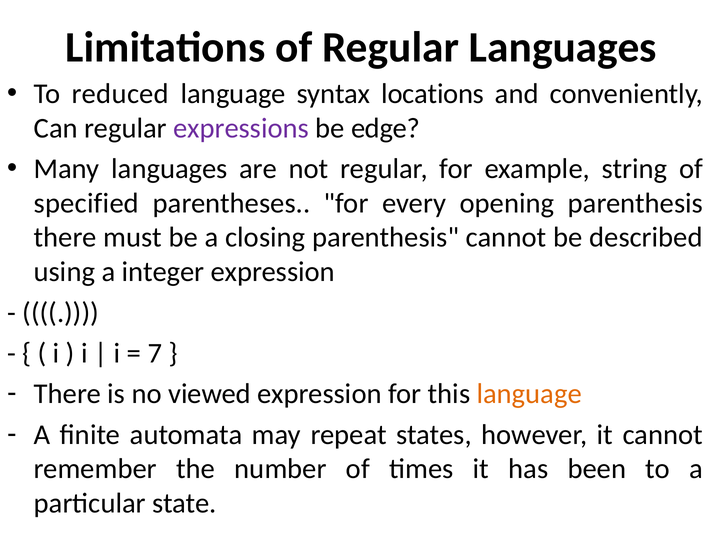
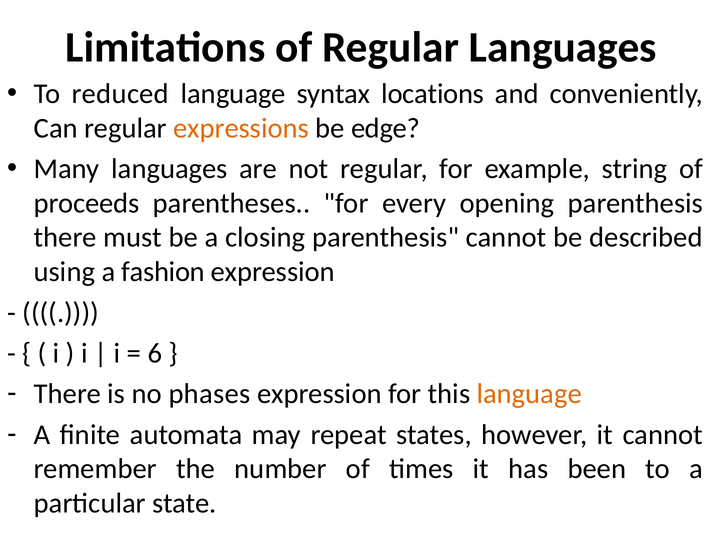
expressions colour: purple -> orange (241, 128)
specified: specified -> proceeds (87, 203)
integer: integer -> fashion (163, 272)
7: 7 -> 6 (155, 353)
viewed: viewed -> phases (209, 394)
